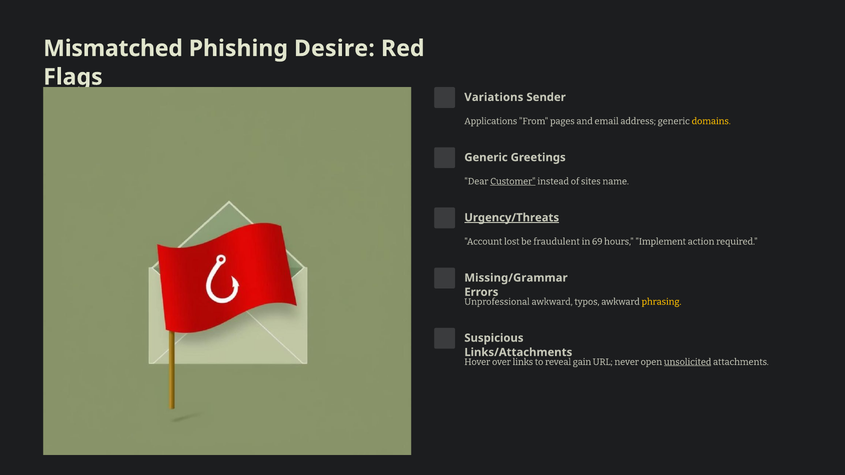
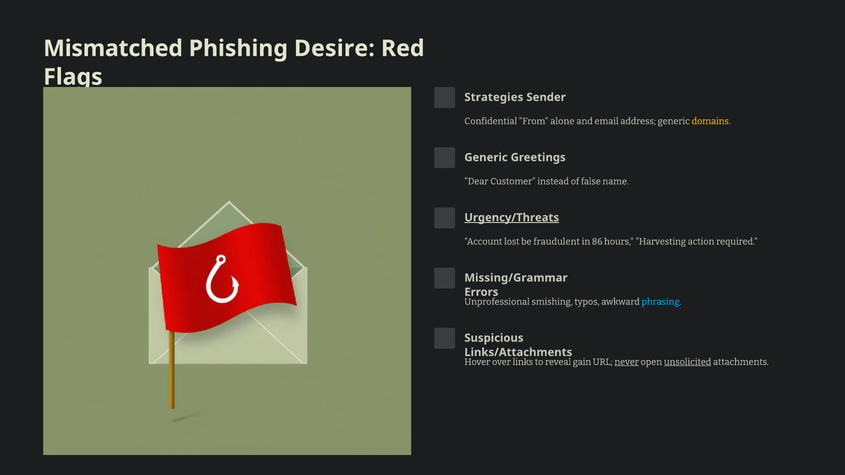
Variations: Variations -> Strategies (494, 97)
Applications: Applications -> Confidential (491, 121)
pages: pages -> alone (562, 121)
Customer underline: present -> none (513, 181)
sites: sites -> false (591, 181)
69: 69 -> 86 (597, 242)
Implement: Implement -> Harvesting (661, 242)
Unprofessional awkward: awkward -> smishing (552, 302)
phrasing colour: yellow -> light blue (662, 302)
never underline: none -> present (627, 362)
